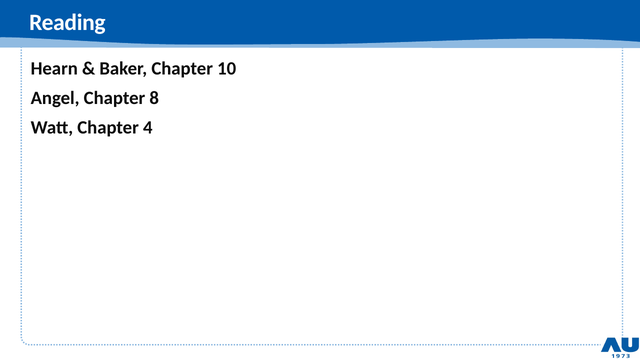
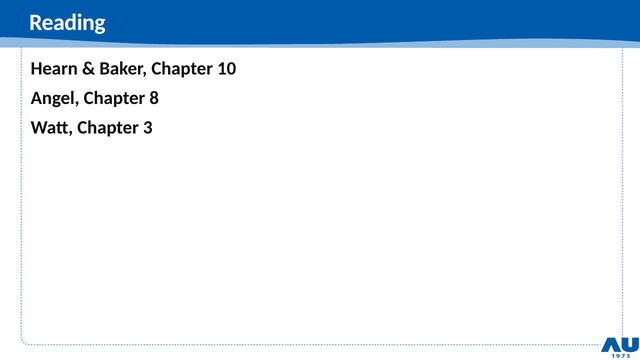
4: 4 -> 3 (148, 128)
